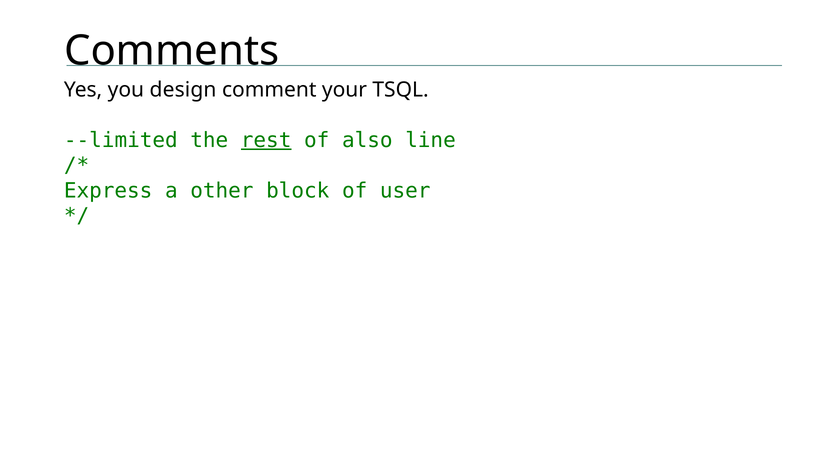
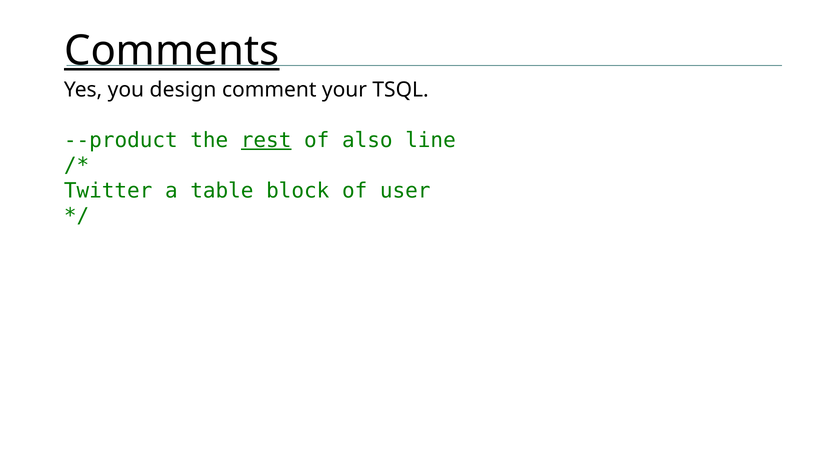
Comments underline: none -> present (172, 51)
--limited: --limited -> --product (121, 140)
Express: Express -> Twitter (108, 190)
other: other -> table (222, 190)
